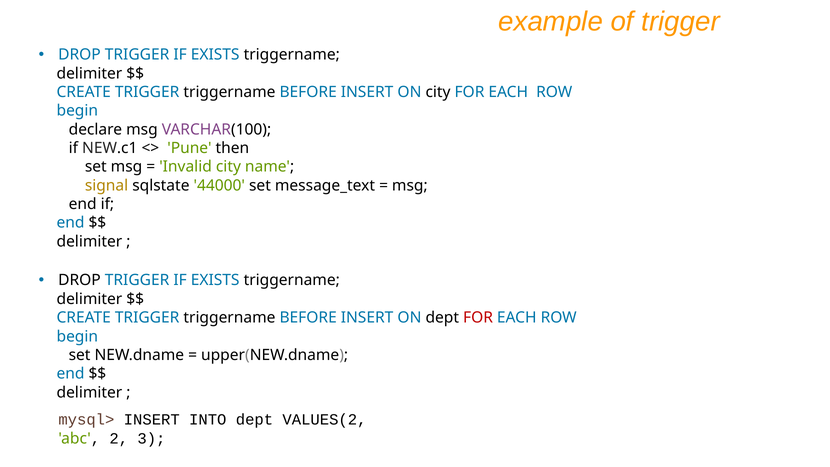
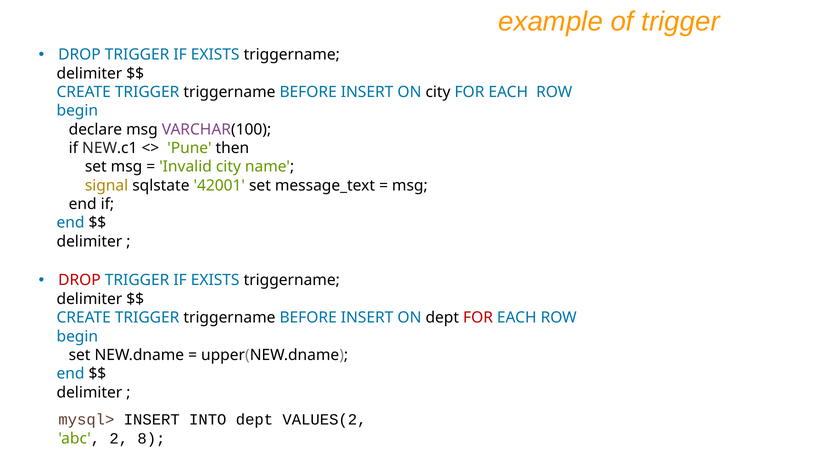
44000: 44000 -> 42001 (219, 185)
DROP colour: black -> red (79, 280)
3: 3 -> 8 (151, 438)
